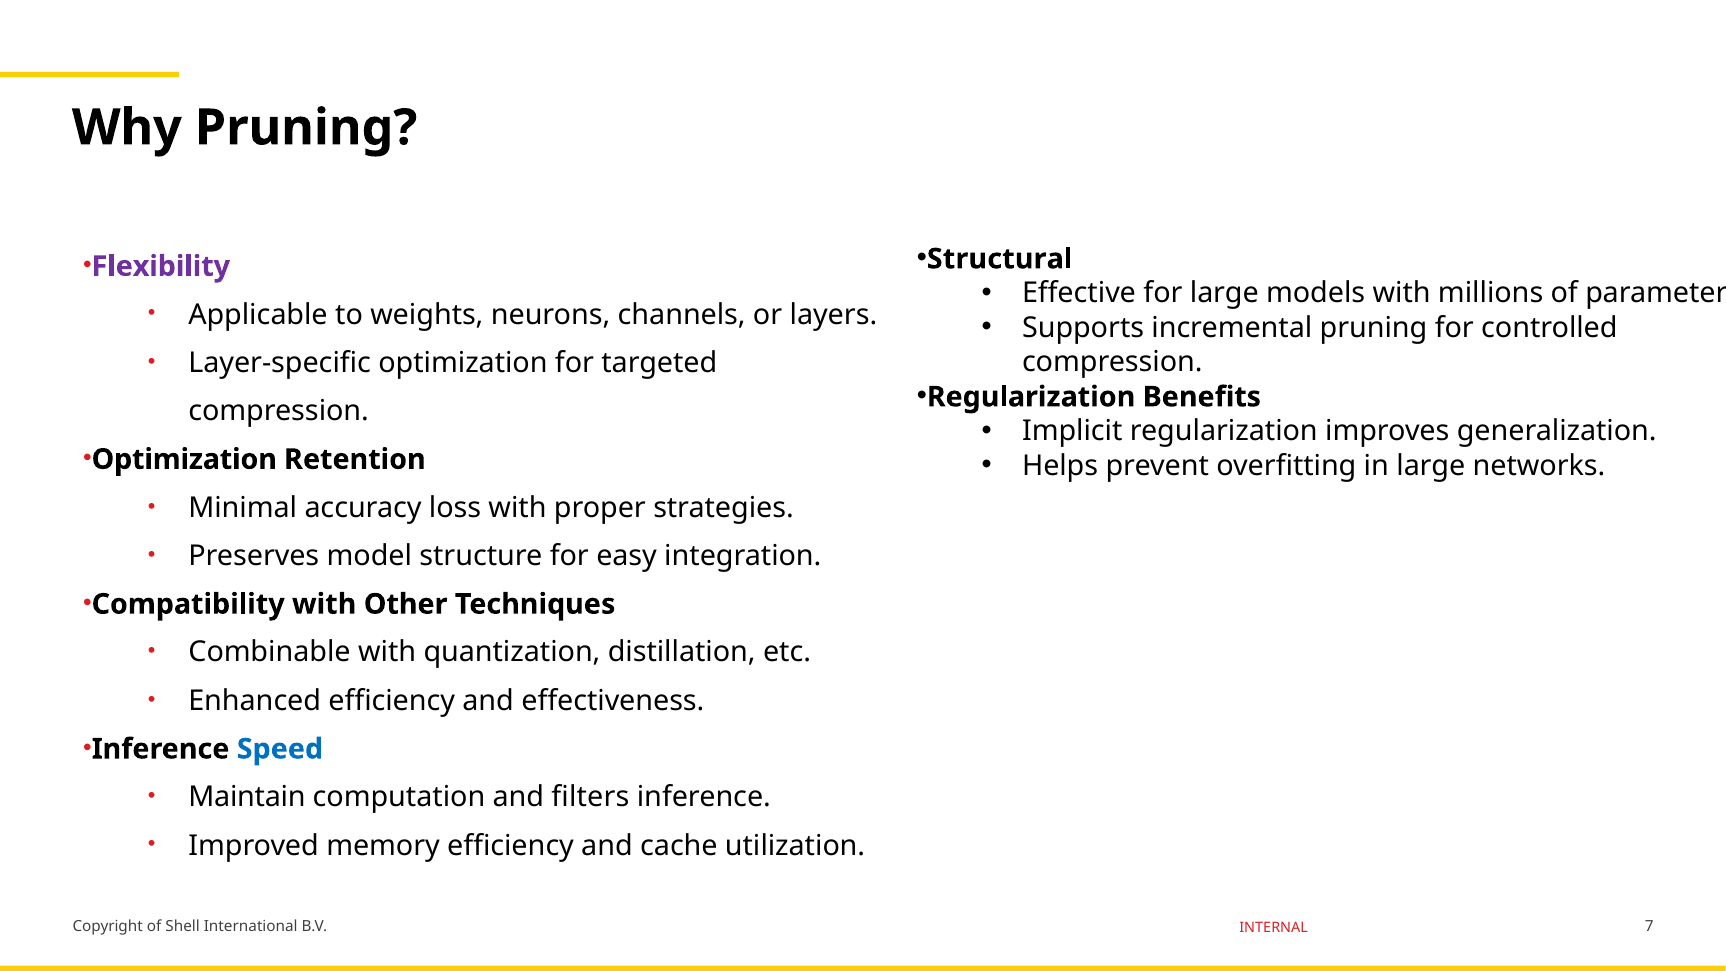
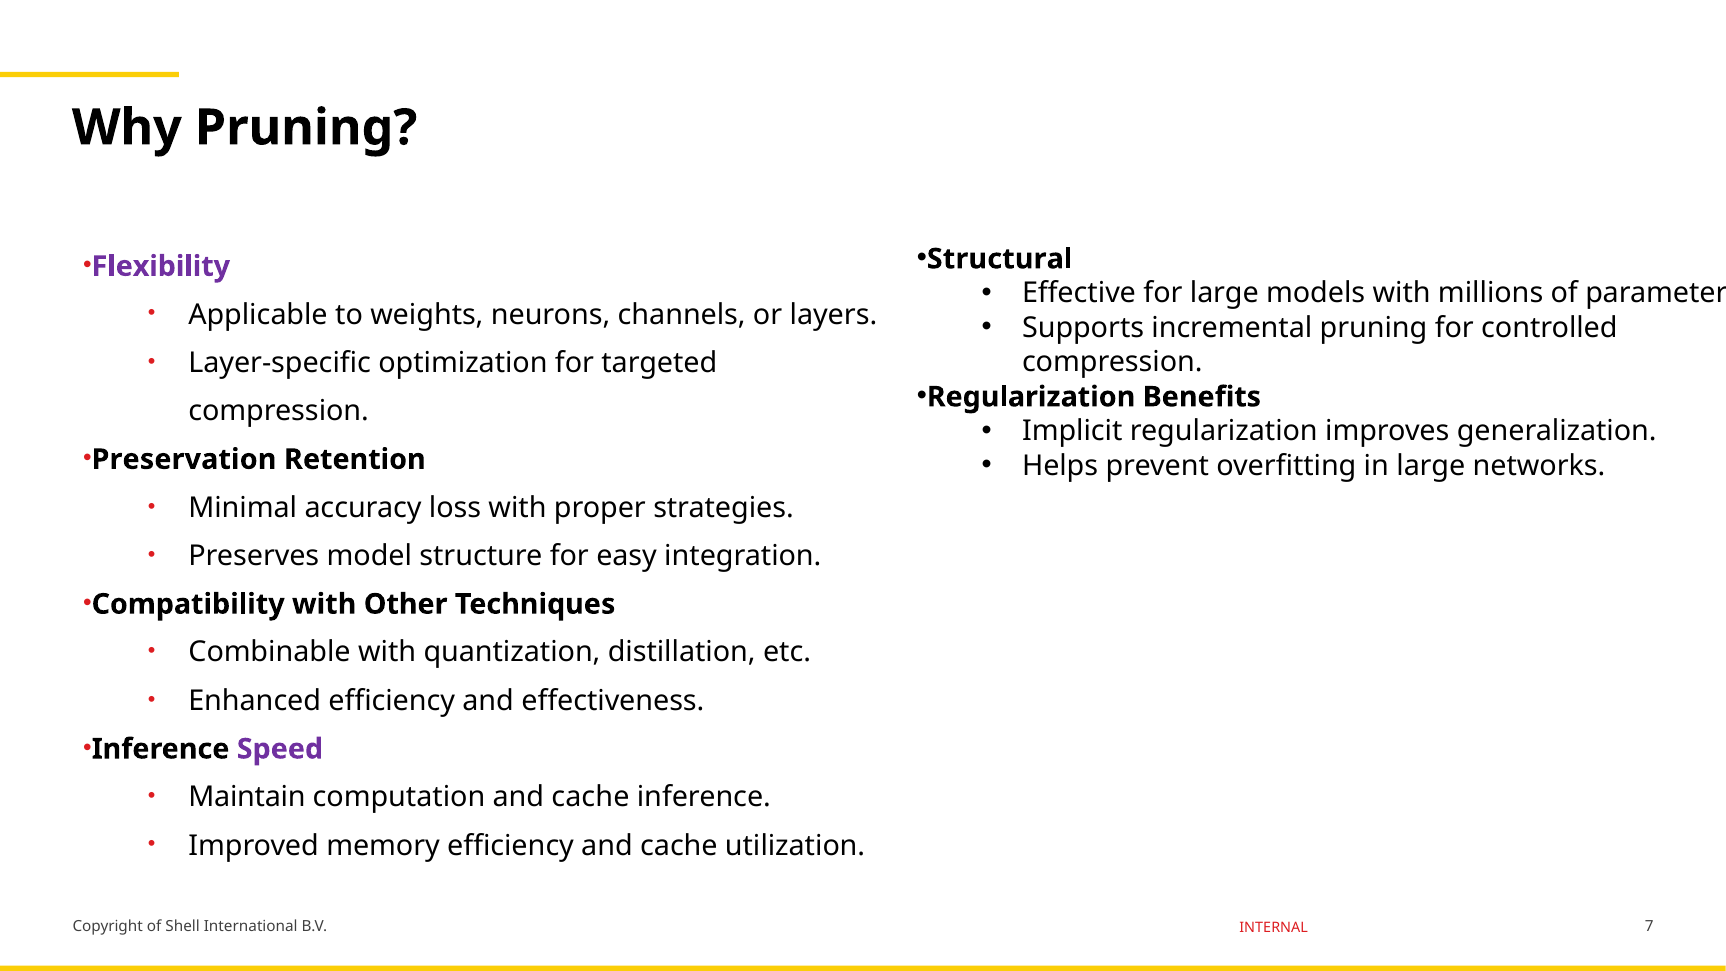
Optimization: Optimization -> Preservation (184, 459)
Speed colour: blue -> purple (280, 749)
computation and filters: filters -> cache (590, 797)
